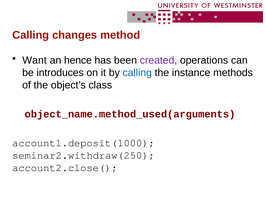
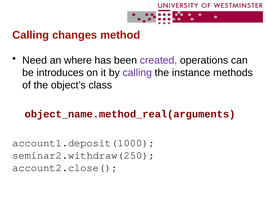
Want: Want -> Need (35, 60)
hence: hence -> where (78, 60)
calling colour: blue -> purple (137, 73)
object_name.method_used(arguments: object_name.method_used(arguments -> object_name.method_real(arguments (130, 114)
